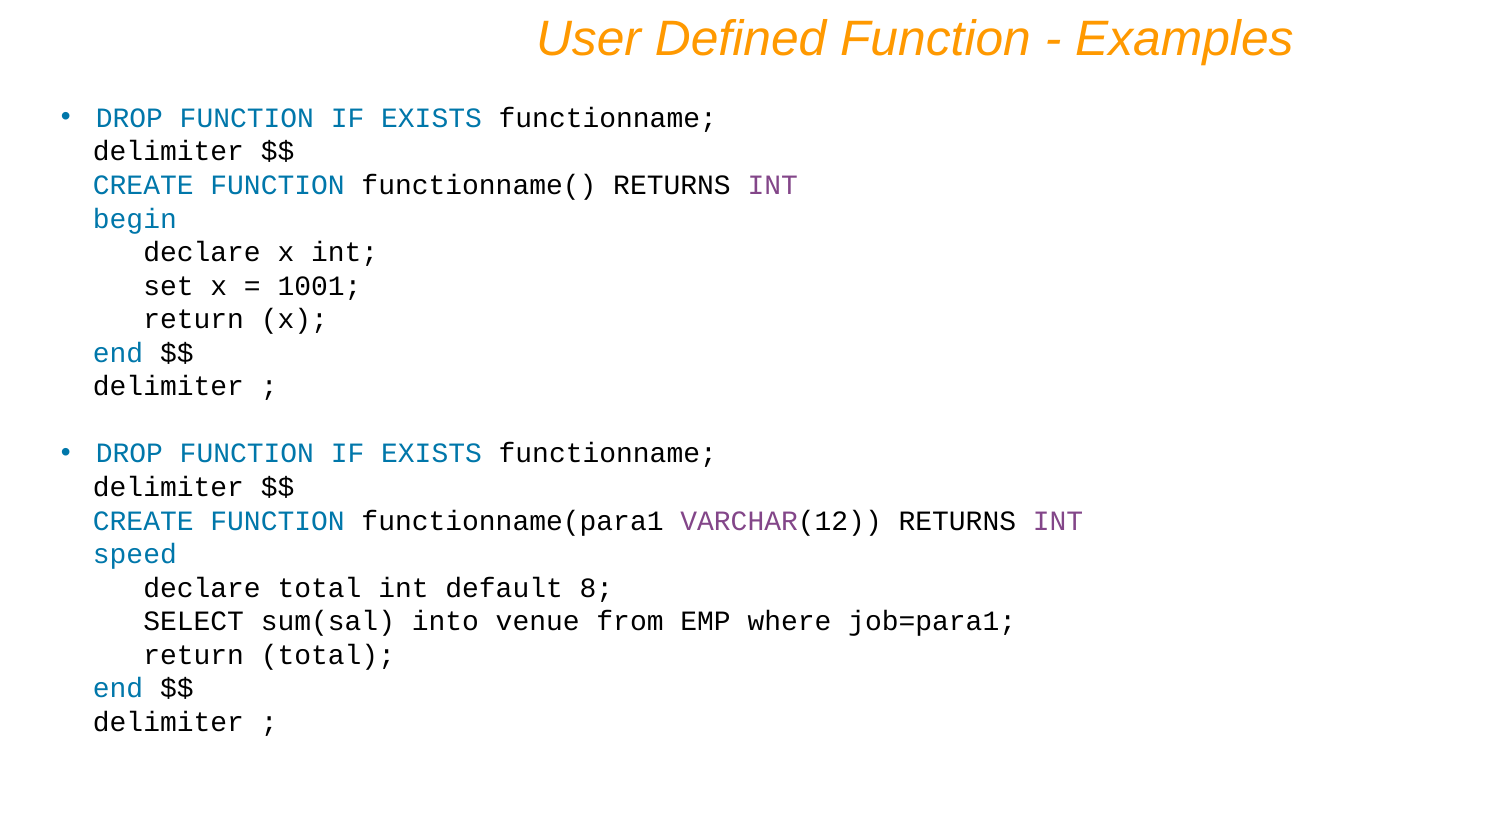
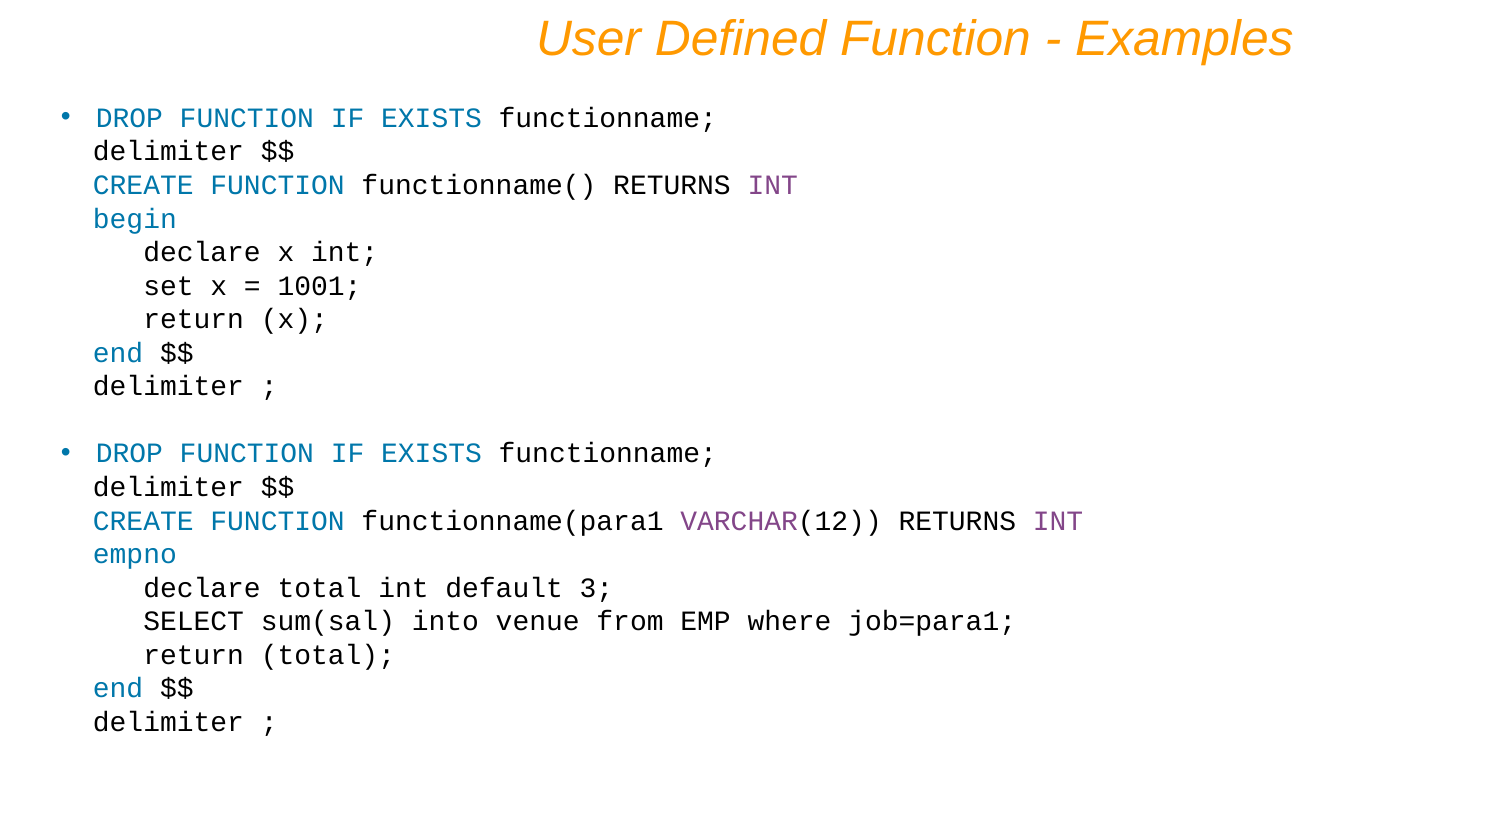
speed: speed -> empno (135, 555)
8: 8 -> 3 (596, 588)
